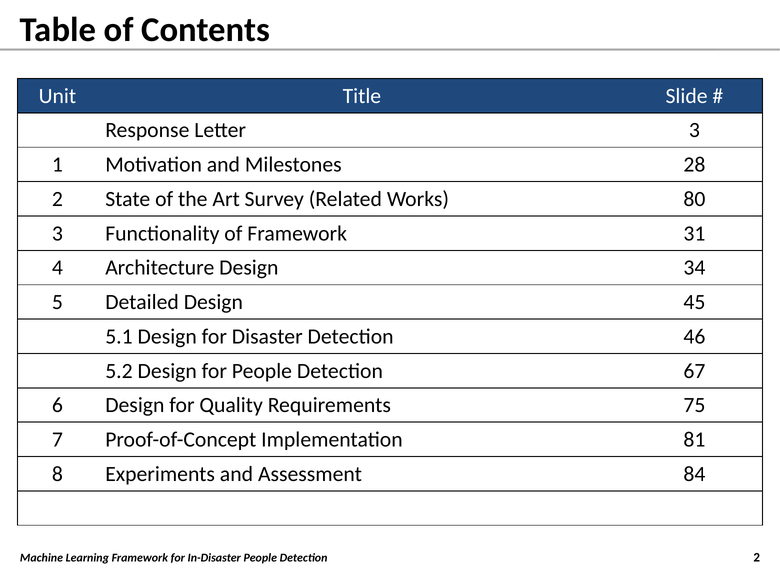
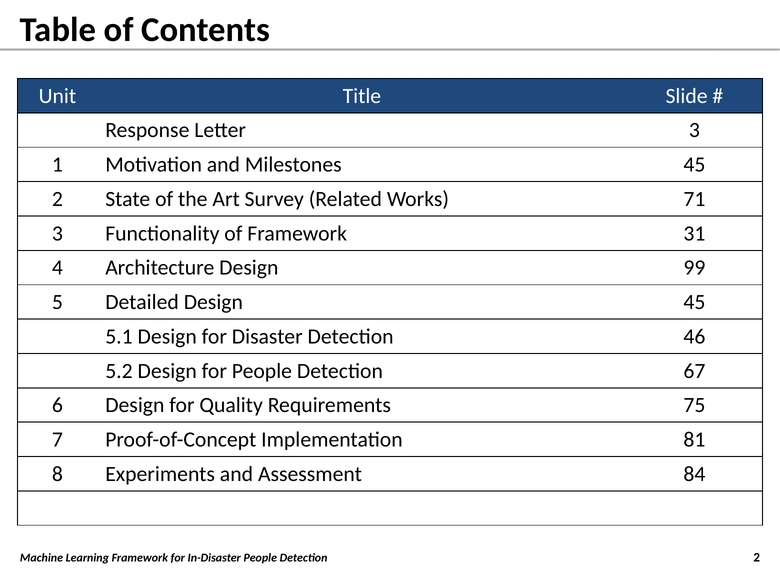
Milestones 28: 28 -> 45 (694, 165)
80: 80 -> 71 (694, 199)
34: 34 -> 99 (694, 268)
